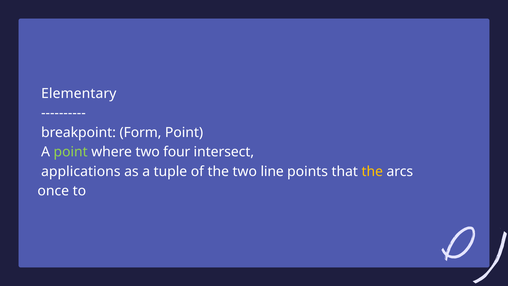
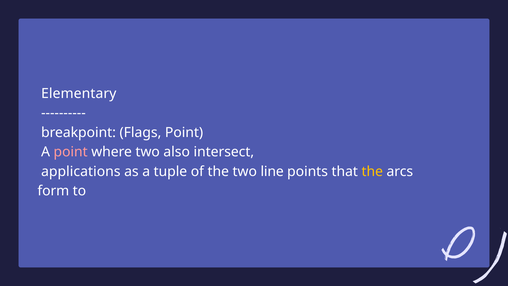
Form: Form -> Flags (140, 132)
point colour: light green -> pink (71, 152)
four: four -> also (177, 152)
once: once -> form (53, 191)
